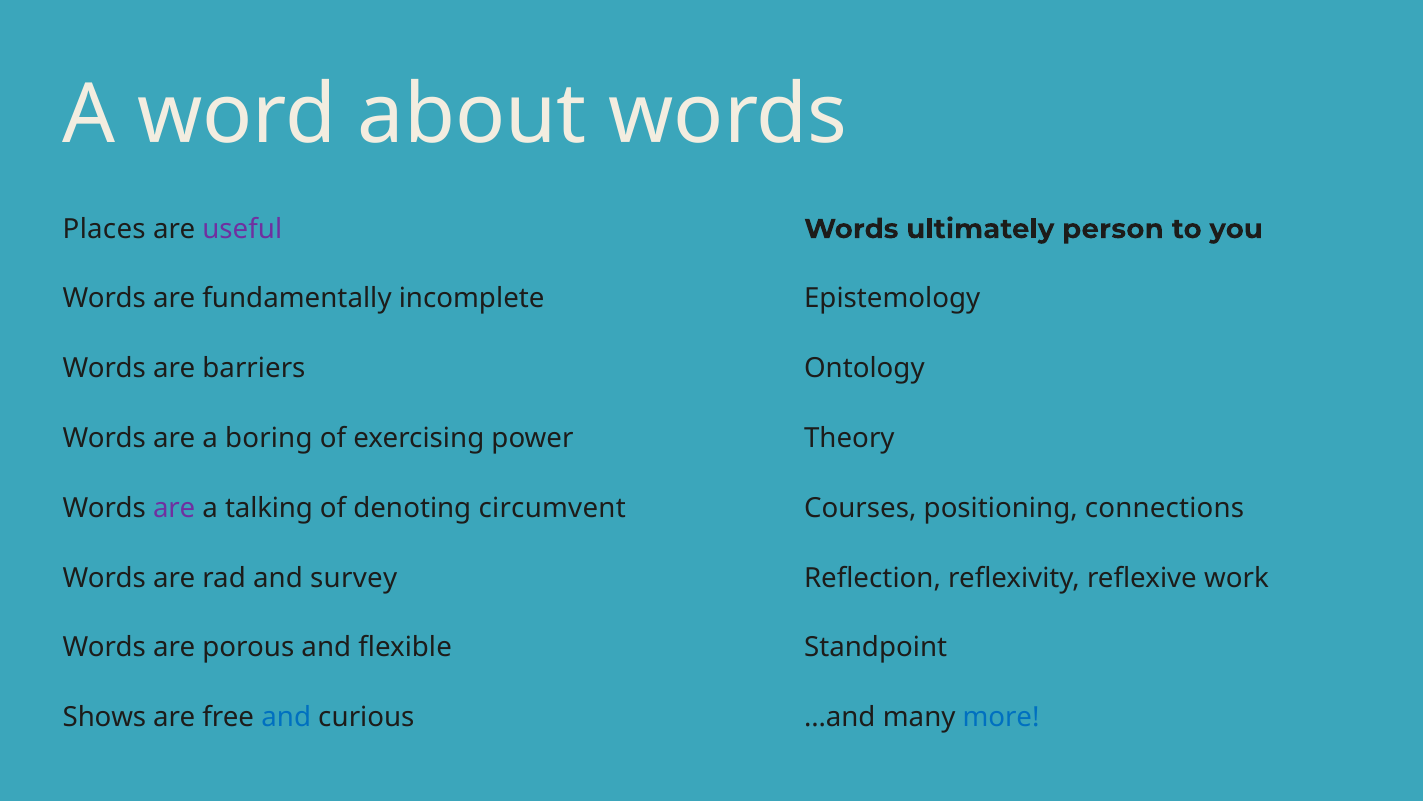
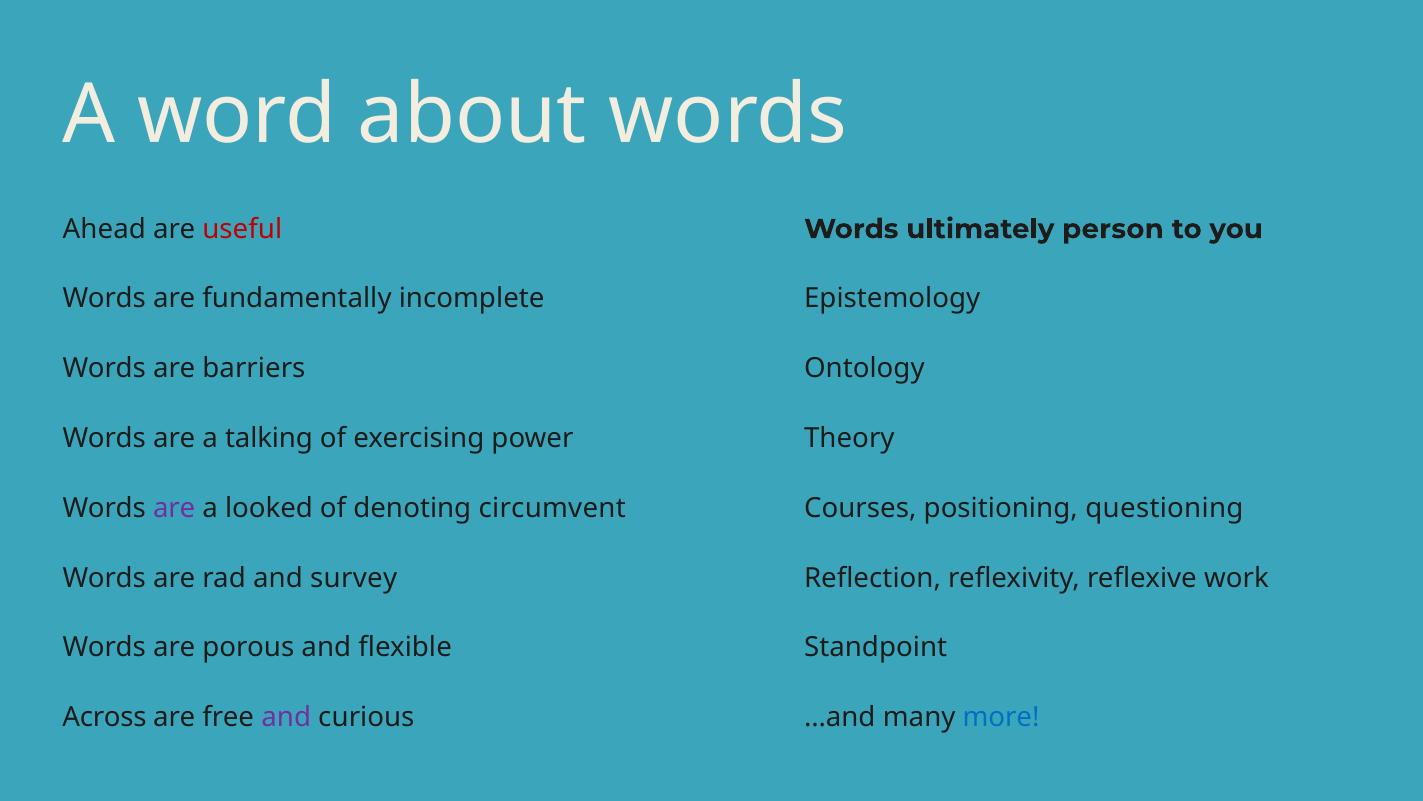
Places: Places -> Ahead (104, 229)
useful colour: purple -> red (242, 229)
boring: boring -> talking (269, 438)
talking: talking -> looked (269, 508)
connections: connections -> questioning (1164, 508)
Shows: Shows -> Across (104, 717)
and colour: blue -> purple (286, 717)
